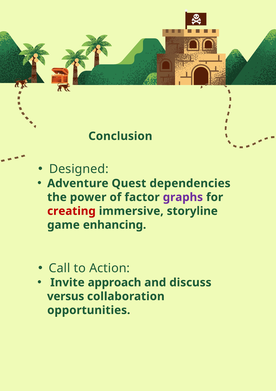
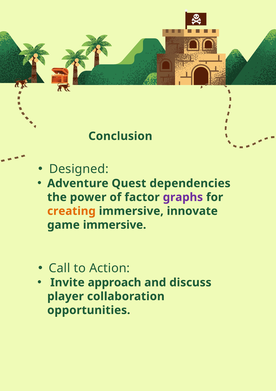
creating colour: red -> orange (71, 211)
storyline: storyline -> innovate (192, 211)
game enhancing: enhancing -> immersive (115, 225)
versus: versus -> player (66, 296)
